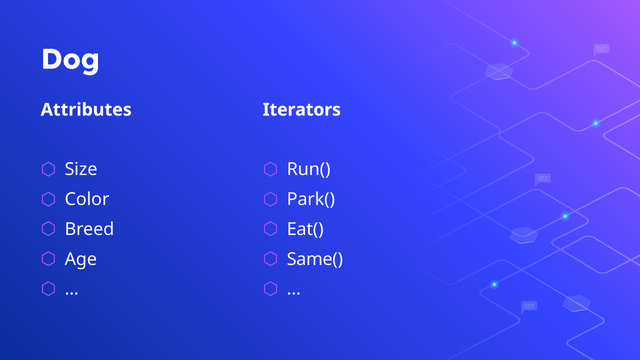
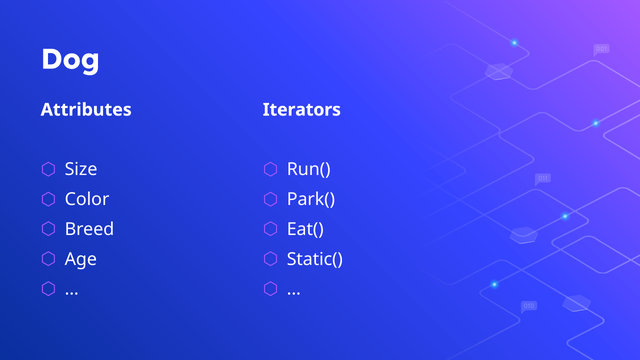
Same(: Same( -> Static( (315, 259)
